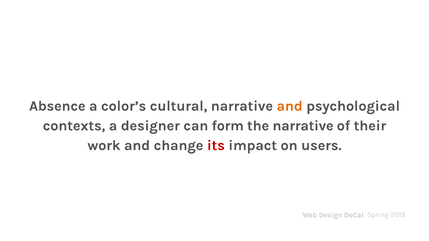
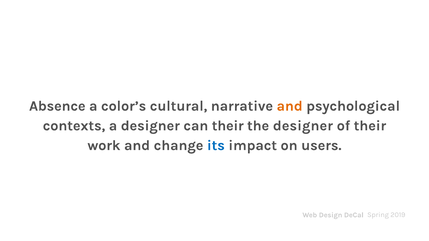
can form: form -> their (228, 126)
the narrative: narrative -> designer (303, 126)
its colour: red -> blue (216, 145)
